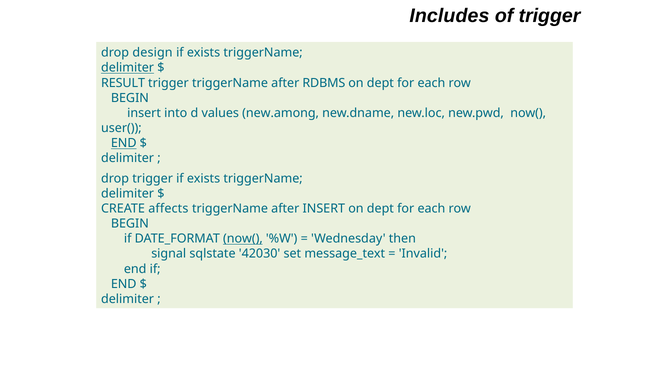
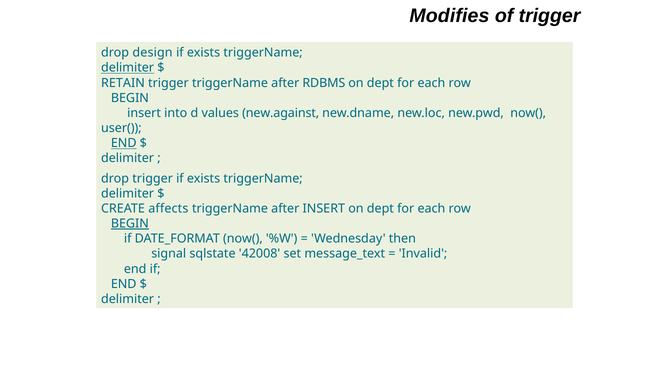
Includes: Includes -> Modifies (449, 16)
RESULT: RESULT -> RETAIN (123, 83)
new.among: new.among -> new.against (281, 113)
BEGIN underline: none -> present (130, 223)
now( underline: present -> none (243, 238)
42030: 42030 -> 42008 (260, 253)
